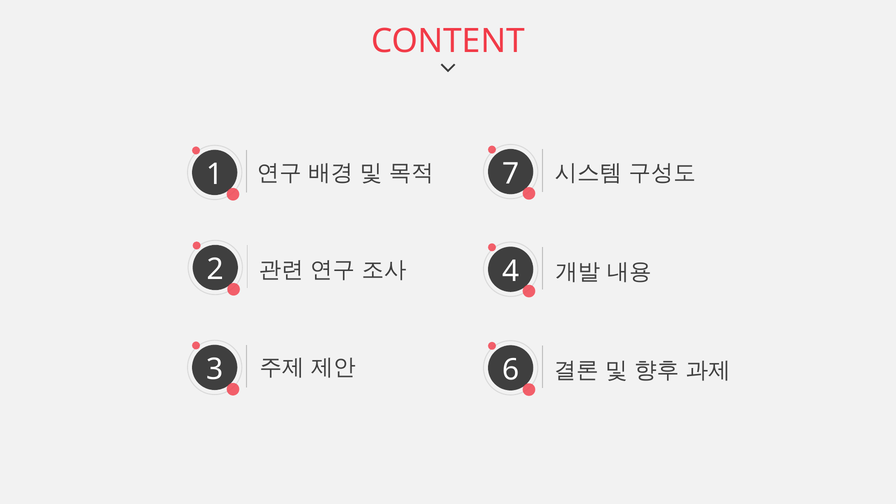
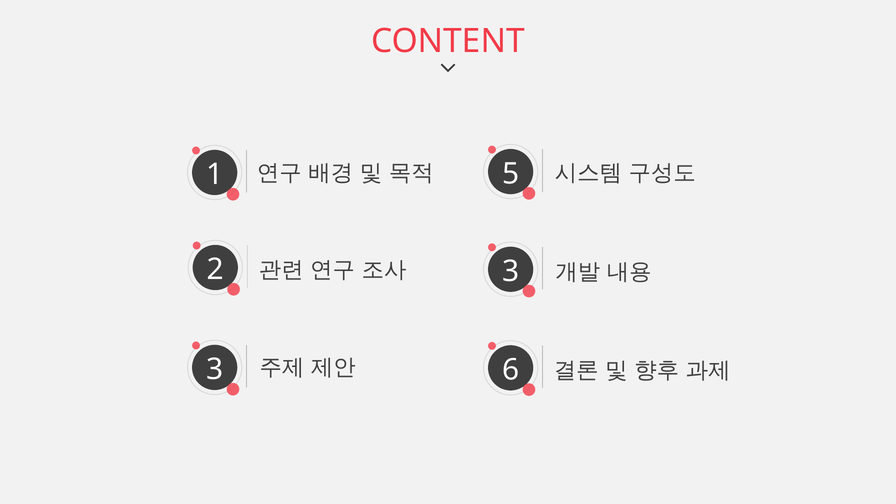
7: 7 -> 5 (511, 174)
2 4: 4 -> 3 (511, 271)
